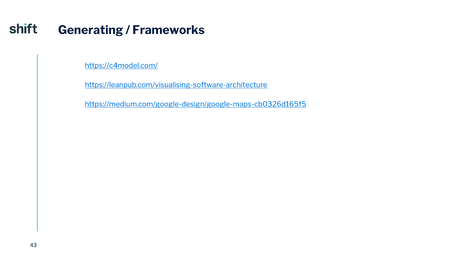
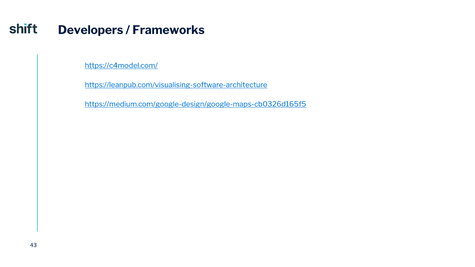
Generating: Generating -> Developers (91, 30)
